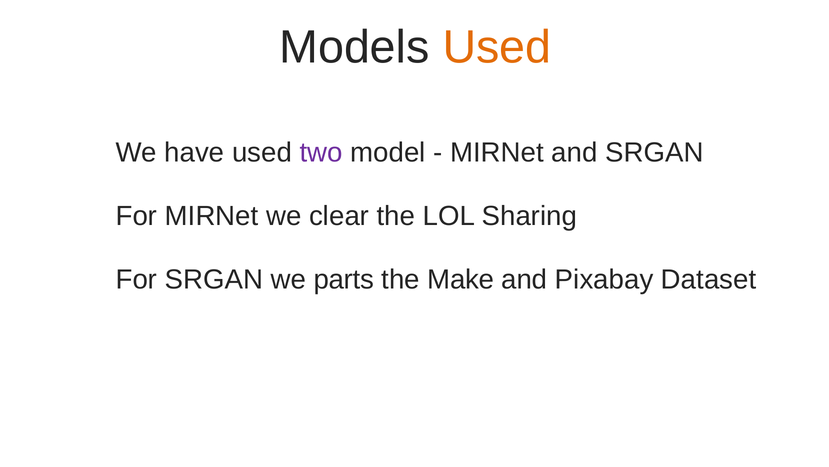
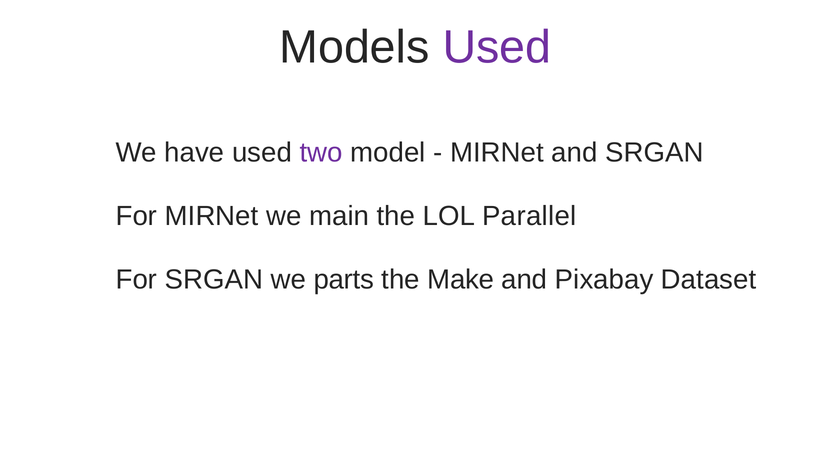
Used colour: orange -> purple (497, 47)
clear: clear -> main (339, 216)
Sharing: Sharing -> Parallel (529, 216)
